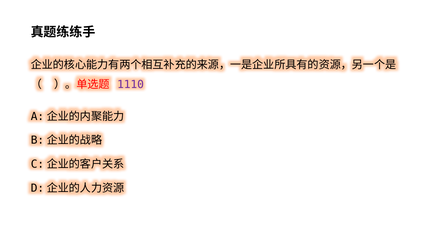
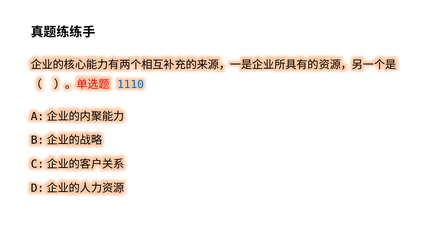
1110 colour: purple -> blue (131, 85)
